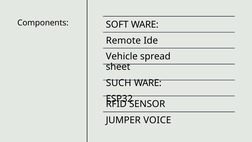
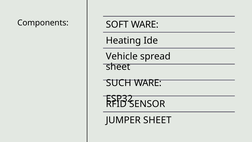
Remote: Remote -> Heating (123, 40)
JUMPER VOICE: VOICE -> SHEET (157, 120)
